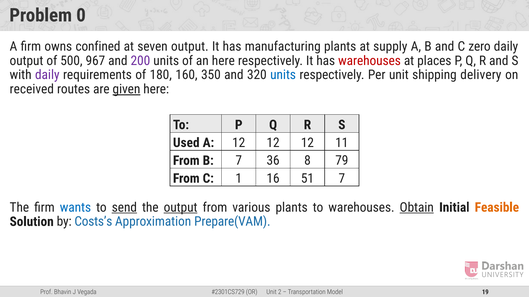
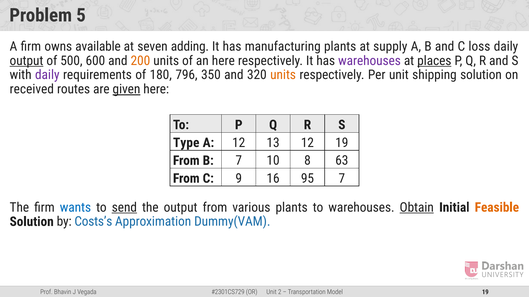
0: 0 -> 5 (81, 15)
confined: confined -> available (98, 47)
seven output: output -> adding (190, 47)
zero: zero -> loss (479, 47)
output underline: none -> present (27, 61)
967: 967 -> 600 (95, 61)
200 colour: purple -> orange (140, 61)
warehouses colour: red -> purple (369, 61)
places underline: none -> present (434, 61)
160: 160 -> 796 (186, 75)
units colour: blue -> orange (283, 75)
shipping delivery: delivery -> solution (481, 75)
Used: Used -> Type (186, 143)
A 12 12: 12 -> 13 (273, 143)
12 11: 11 -> 19 (342, 143)
36: 36 -> 10 (273, 161)
79: 79 -> 63 (342, 161)
1: 1 -> 9 (239, 179)
51: 51 -> 95 (307, 179)
output underline: present -> none (181, 208)
Prepare(VAM: Prepare(VAM -> Dummy(VAM (232, 222)
